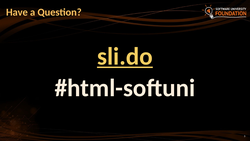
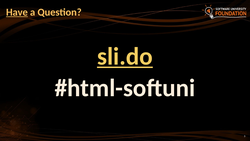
Have underline: none -> present (17, 12)
